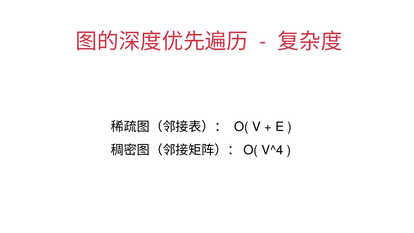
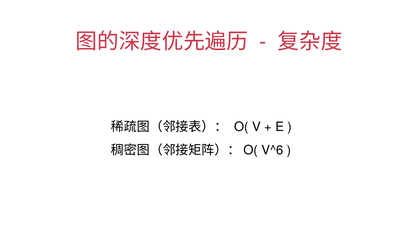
V^4: V^4 -> V^6 (272, 150)
